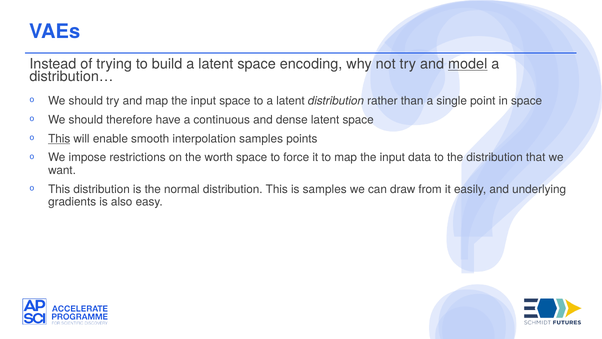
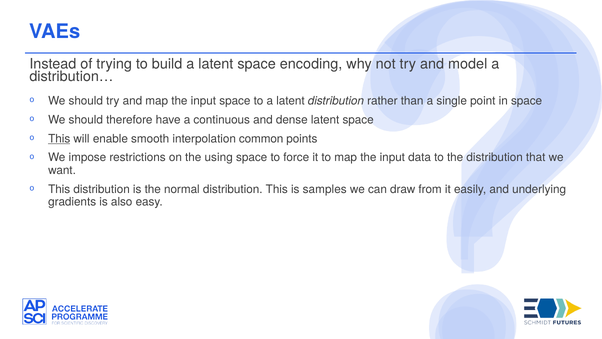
model underline: present -> none (468, 64)
interpolation samples: samples -> common (261, 139)
worth: worth -> using (219, 157)
